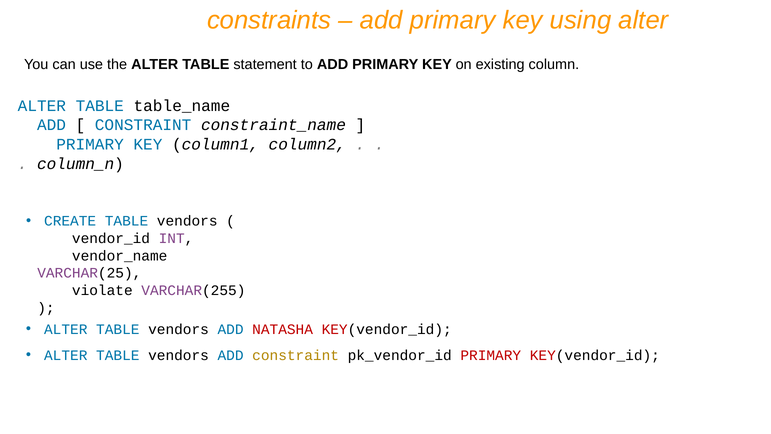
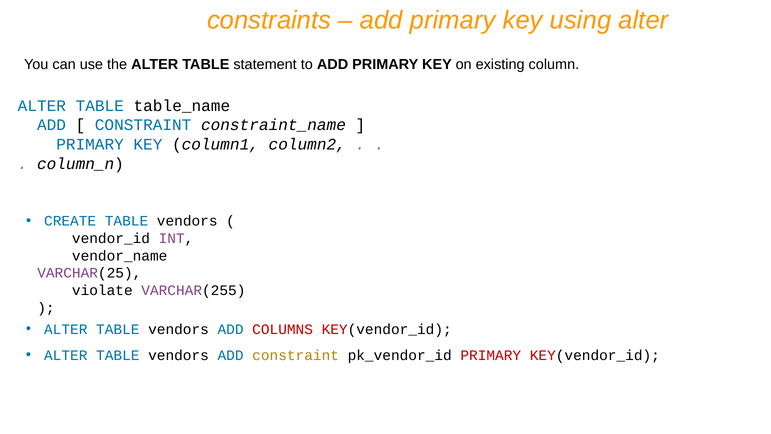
NATASHA: NATASHA -> COLUMNS (283, 329)
